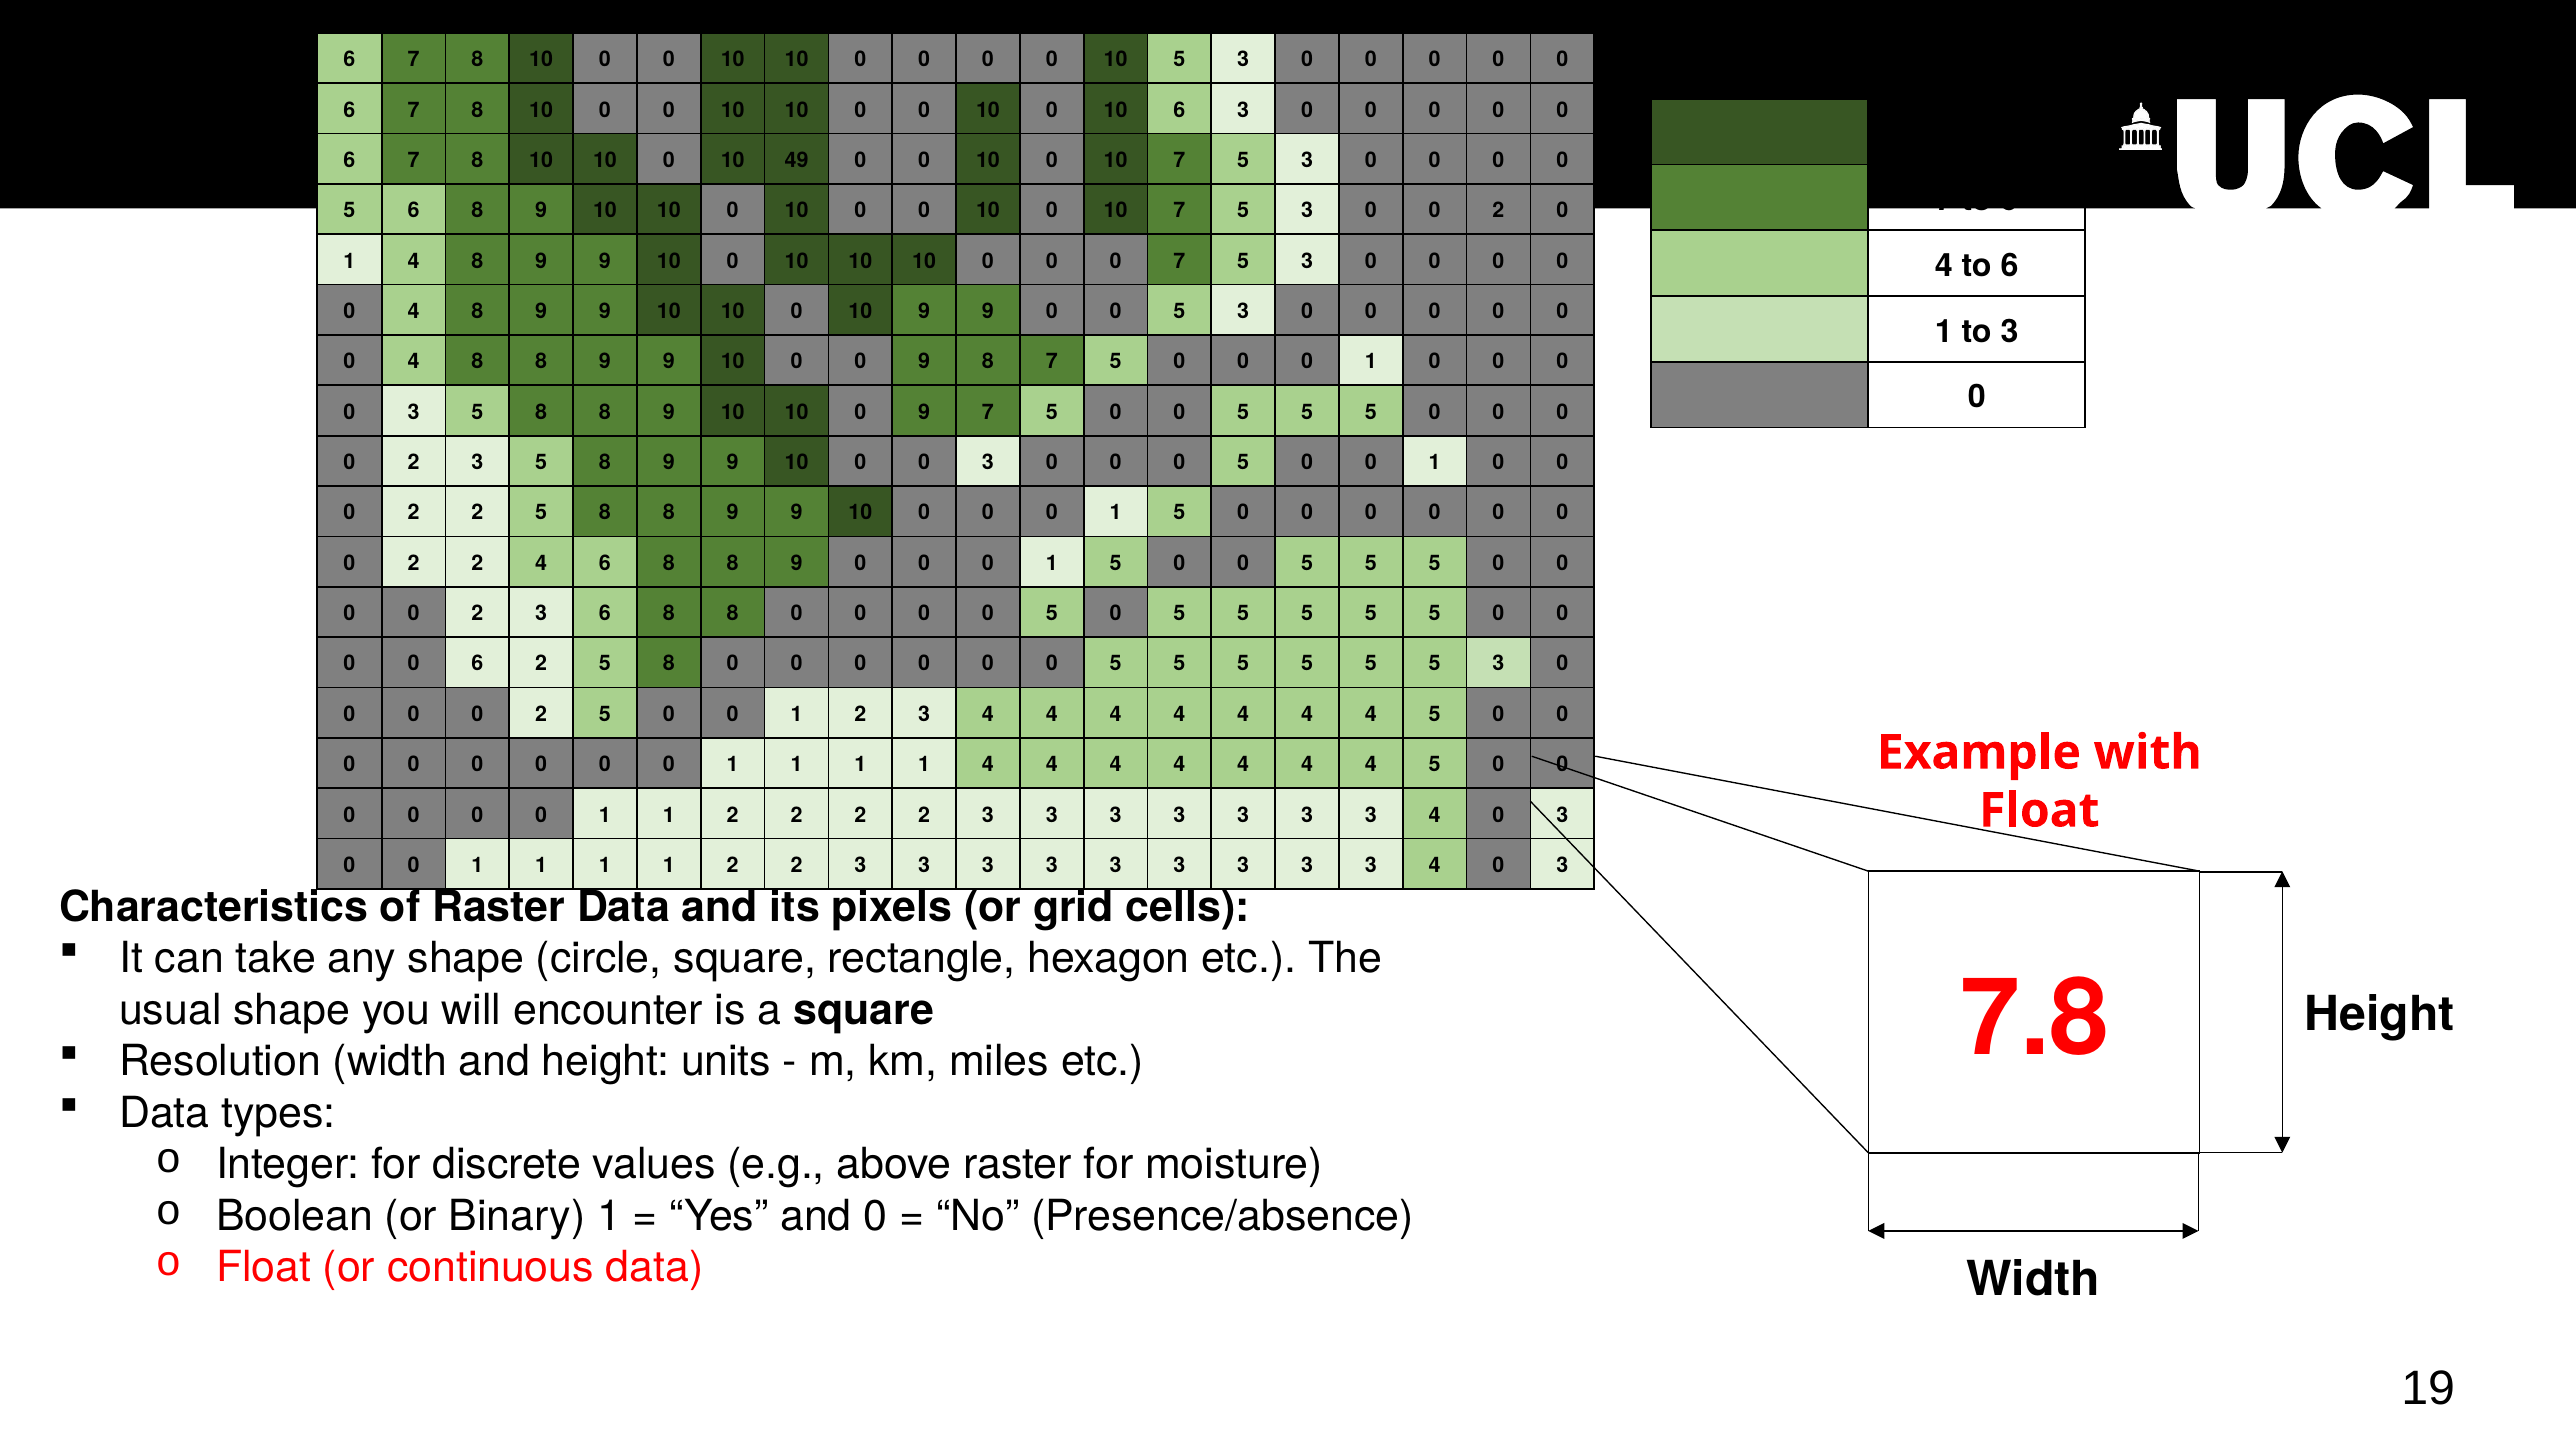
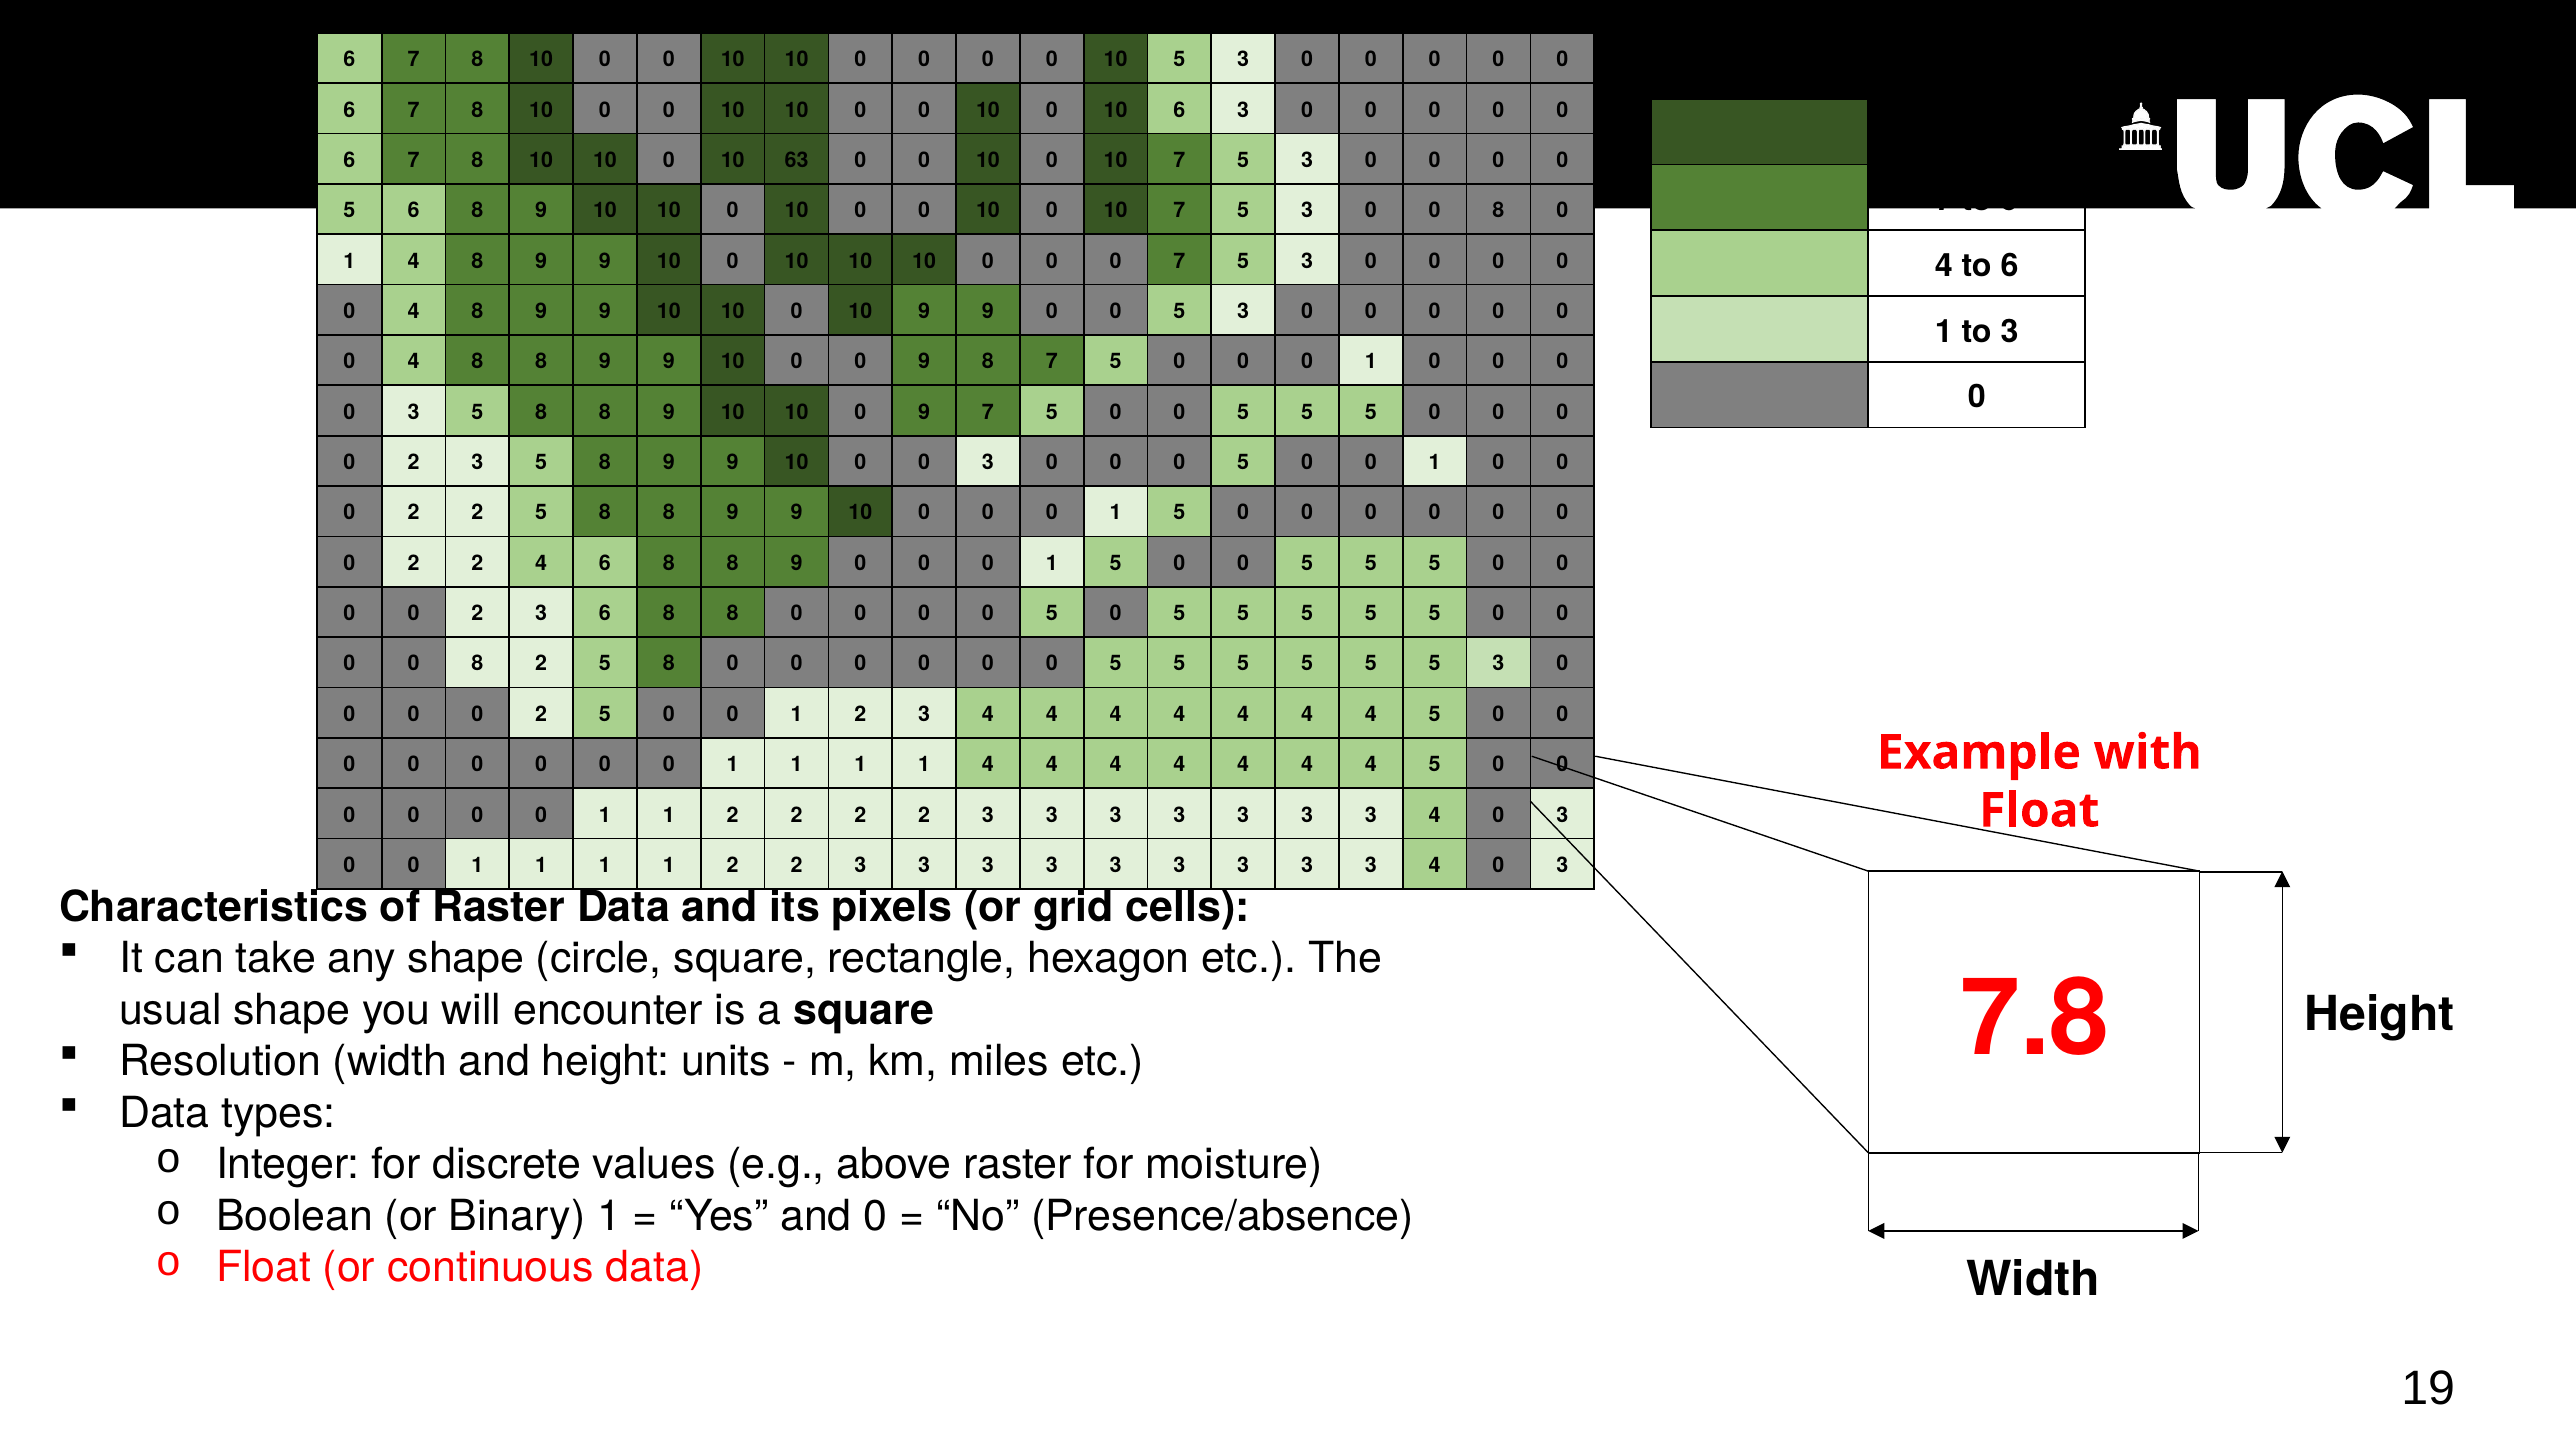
49: 49 -> 63 (797, 160)
3 0 0 2: 2 -> 8 (1498, 211)
6: 6 -> 8 (477, 664)
